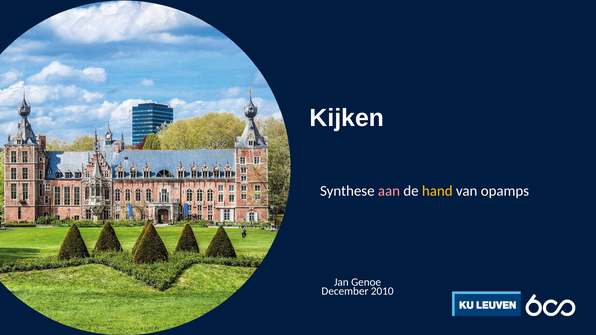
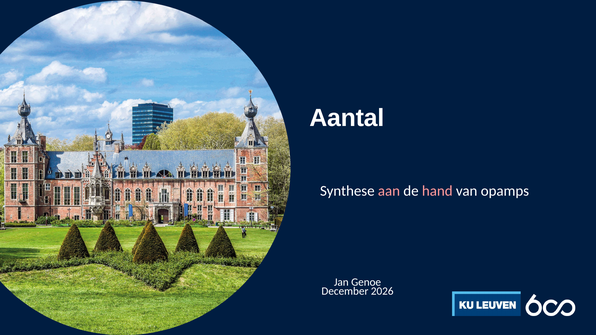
Kijken: Kijken -> Aantal (347, 118)
hand colour: yellow -> pink (437, 191)
2010: 2010 -> 2026 (382, 291)
